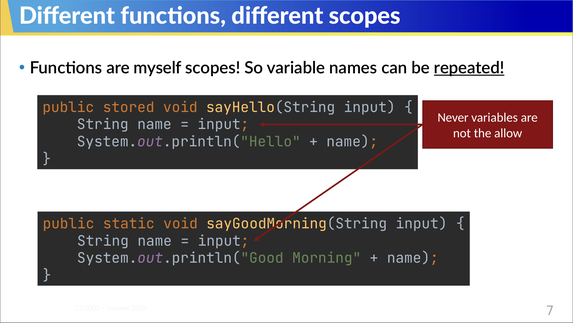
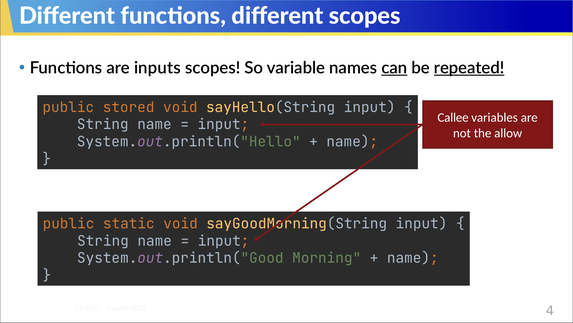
myself: myself -> inputs (157, 68)
can underline: none -> present (394, 68)
Never: Never -> Callee (453, 117)
7: 7 -> 4 (550, 310)
